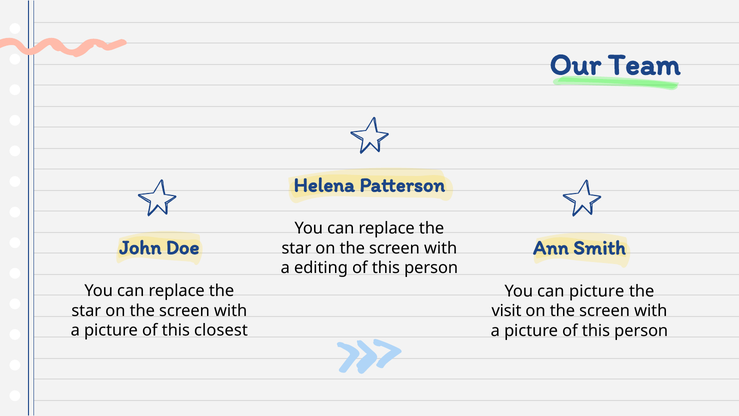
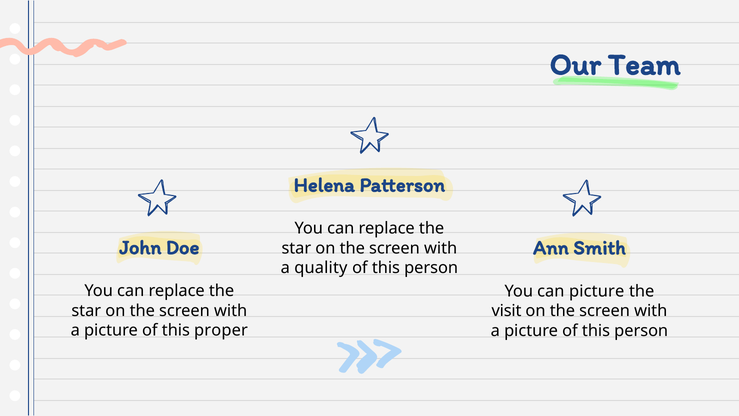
editing: editing -> quality (321, 268)
closest: closest -> proper (221, 330)
